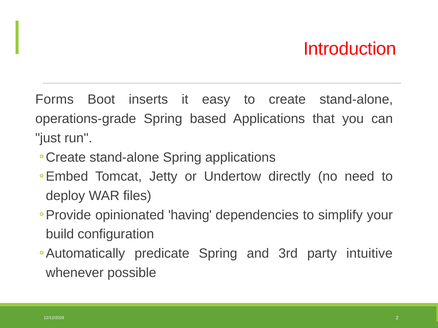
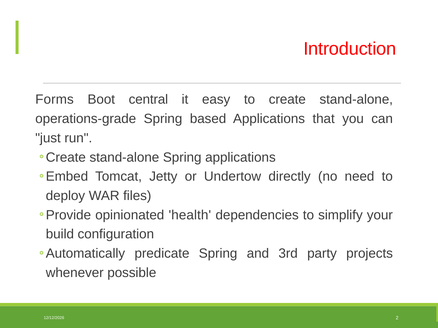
inserts: inserts -> central (148, 100)
having: having -> health (190, 215)
intuitive: intuitive -> projects (370, 254)
